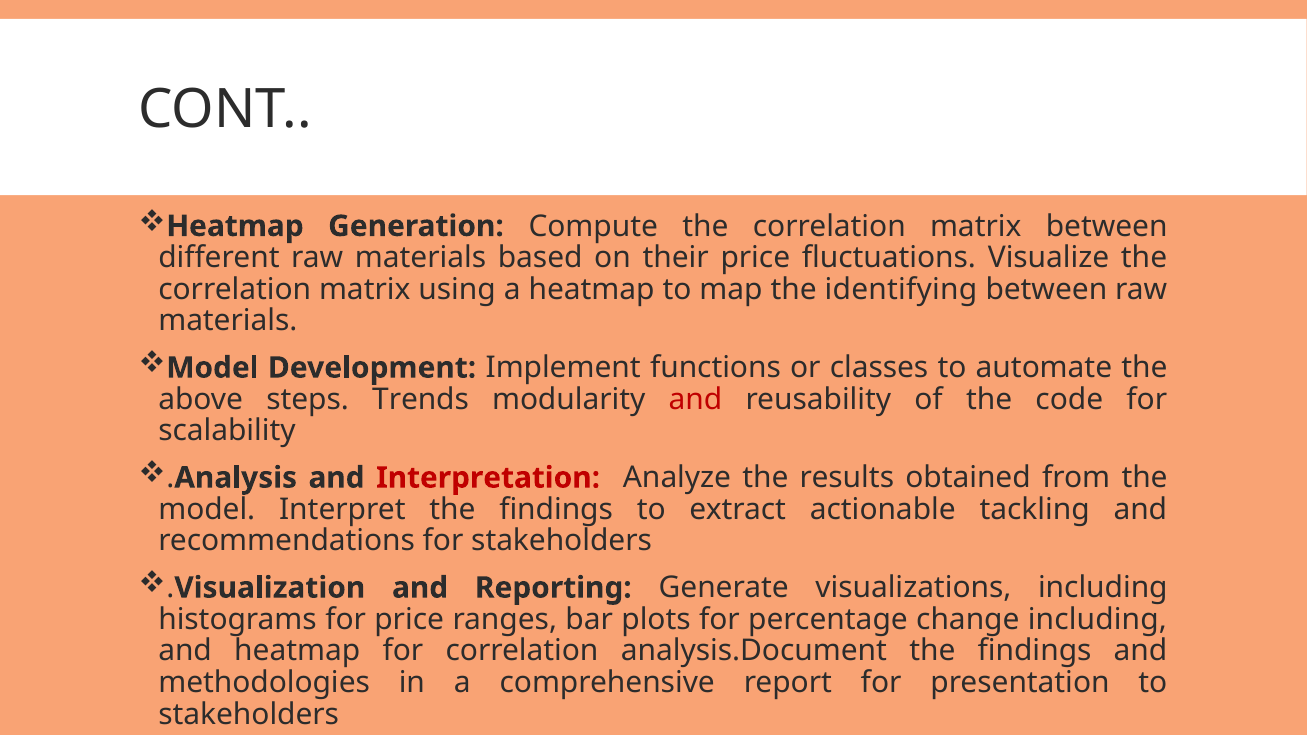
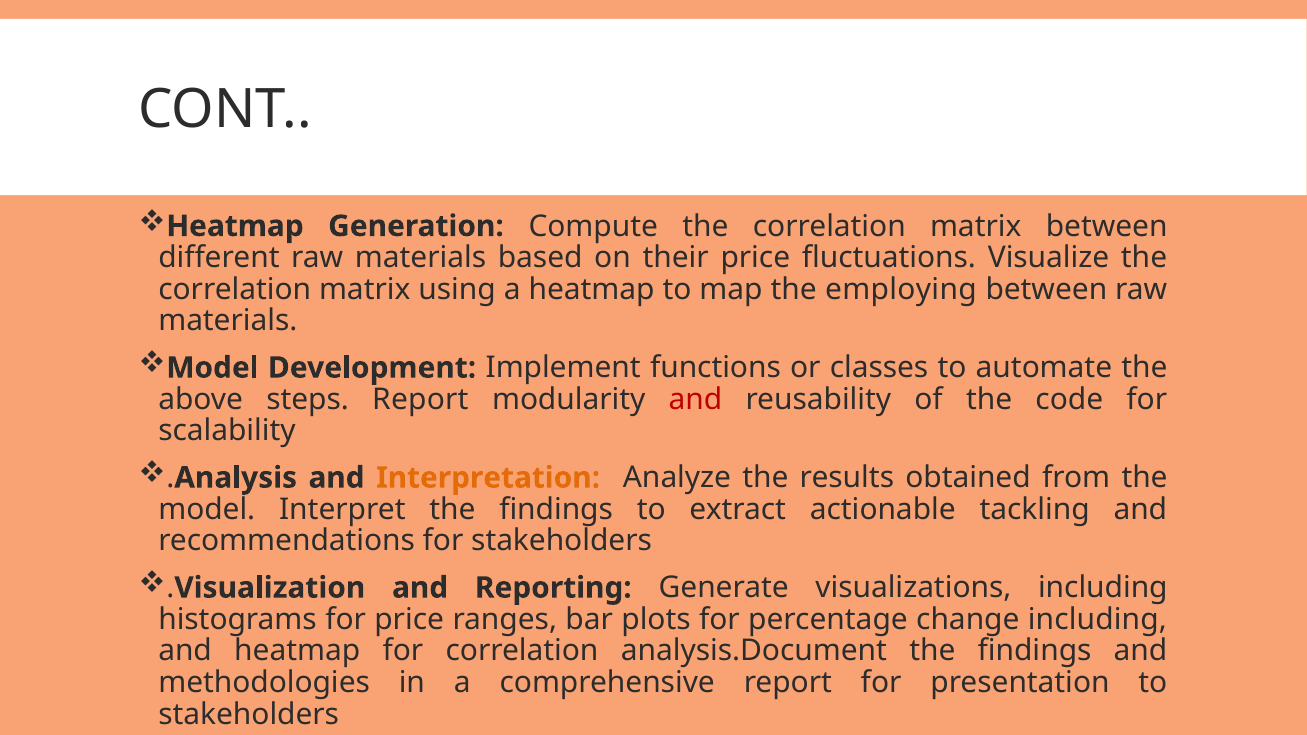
identifying: identifying -> employing (901, 289)
steps Trends: Trends -> Report (420, 399)
Interpretation colour: red -> orange (488, 478)
